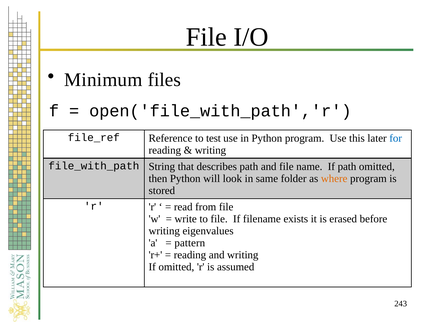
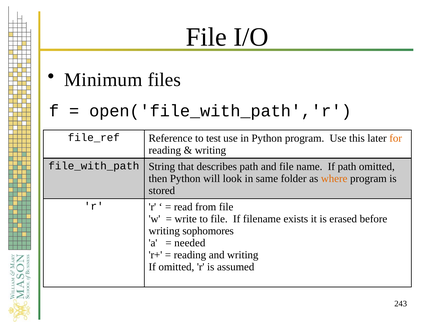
for colour: blue -> orange (396, 138)
eigenvalues: eigenvalues -> sophomores (208, 231)
pattern: pattern -> needed (190, 243)
